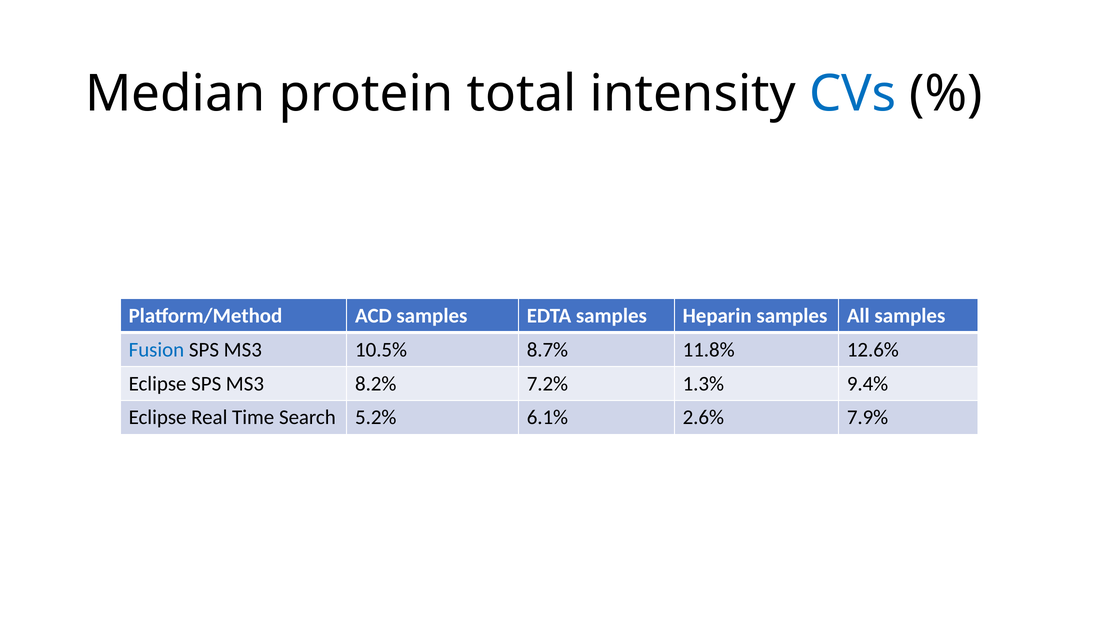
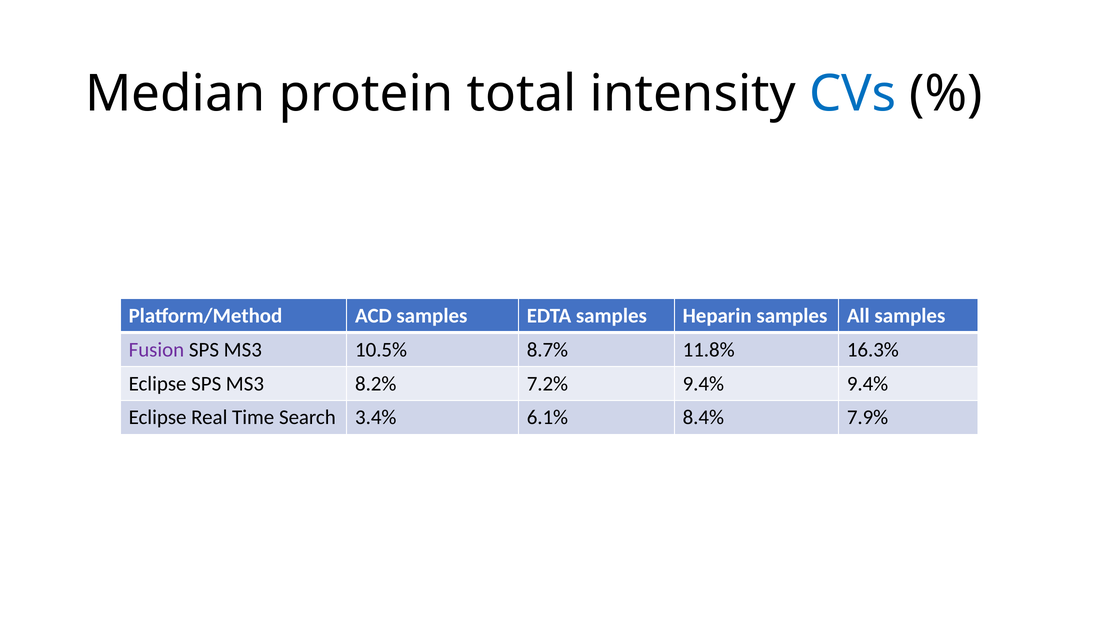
Fusion colour: blue -> purple (156, 350)
12.6%: 12.6% -> 16.3% (873, 350)
7.2% 1.3%: 1.3% -> 9.4% (703, 384)
5.2%: 5.2% -> 3.4% (376, 418)
2.6%: 2.6% -> 8.4% (703, 418)
